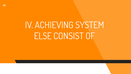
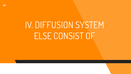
ACHIEVING: ACHIEVING -> DIFFUSION (54, 25)
